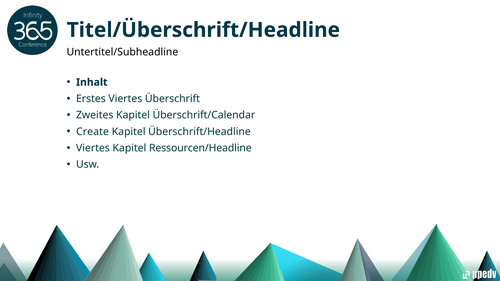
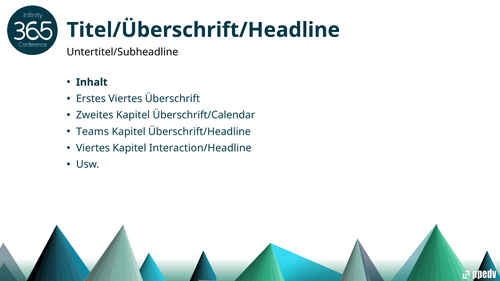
Create: Create -> Teams (92, 132)
Ressourcen/Headline: Ressourcen/Headline -> Interaction/Headline (200, 148)
